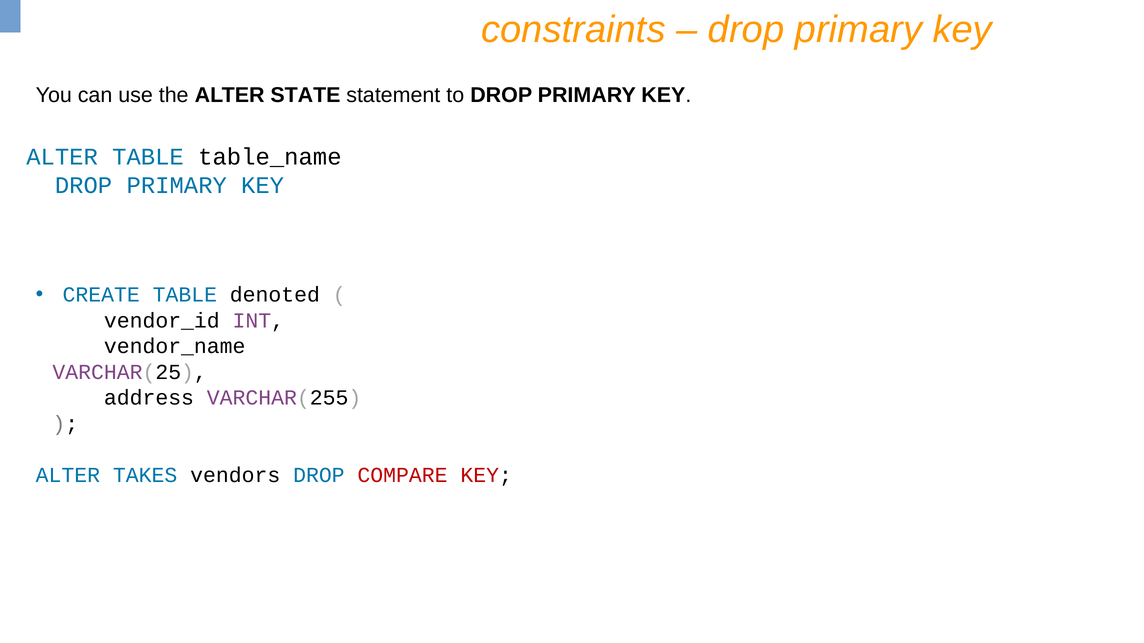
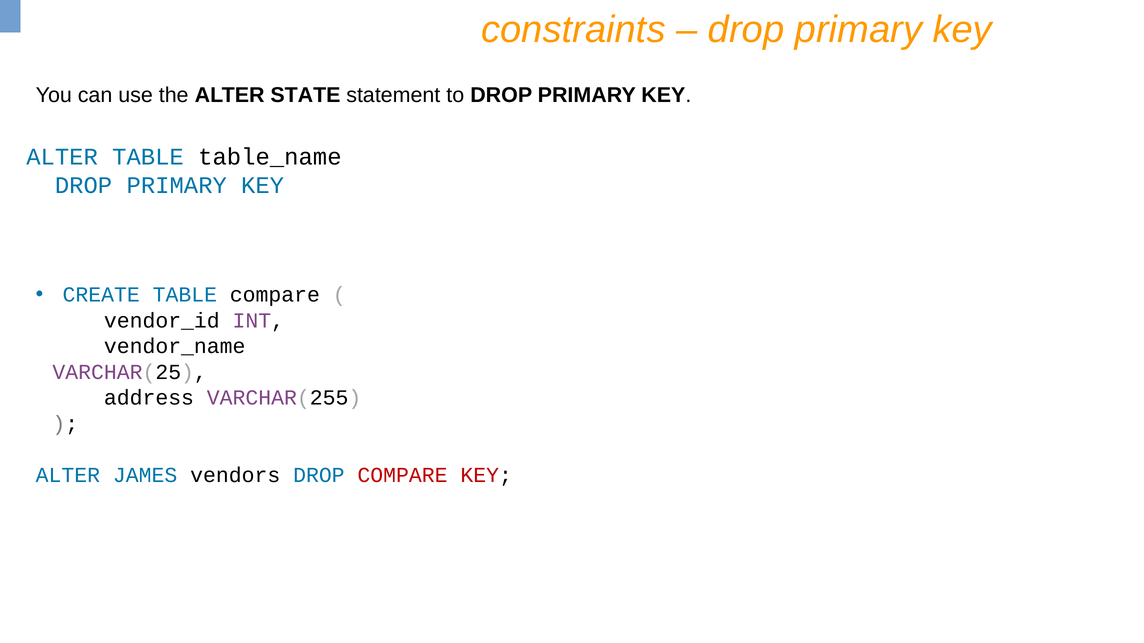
TABLE denoted: denoted -> compare (275, 295)
TAKES: TAKES -> JAMES (145, 475)
